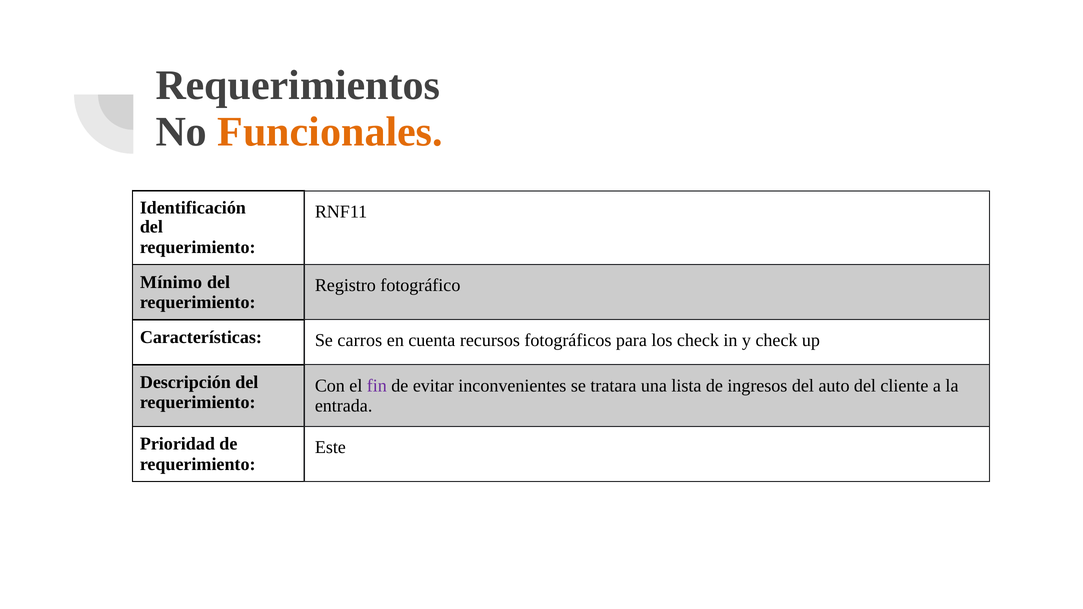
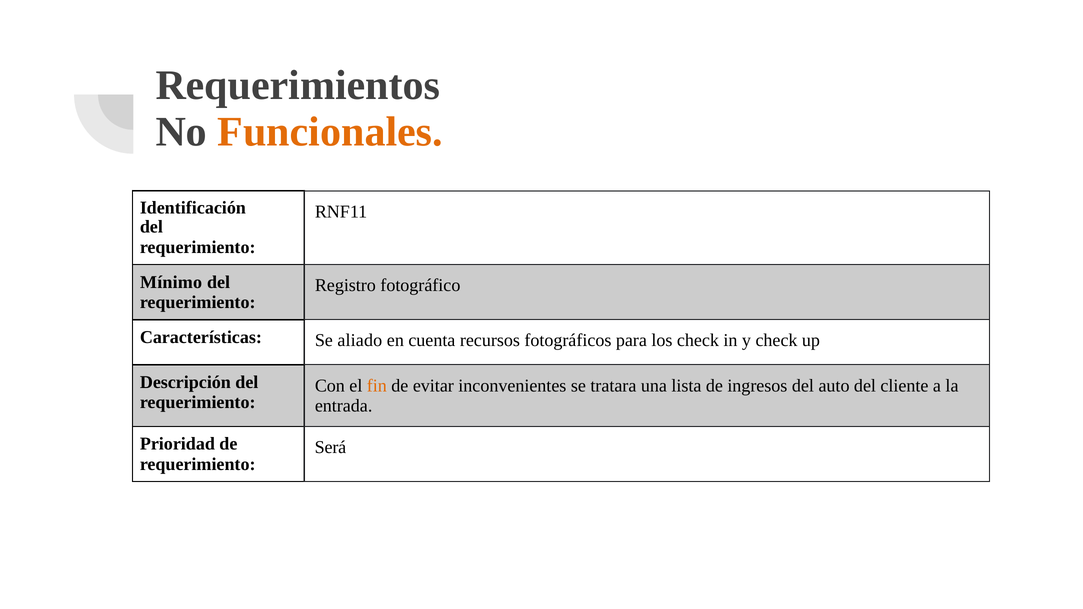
carros: carros -> aliado (360, 341)
fin colour: purple -> orange (377, 386)
Este: Este -> Será (330, 447)
